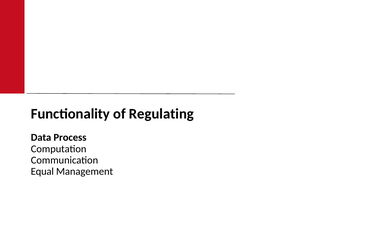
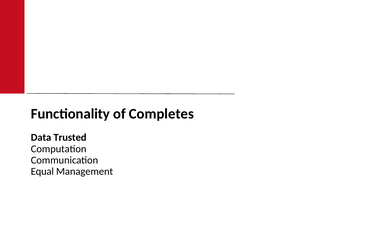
Regulating: Regulating -> Completes (161, 114)
Process: Process -> Trusted (70, 138)
